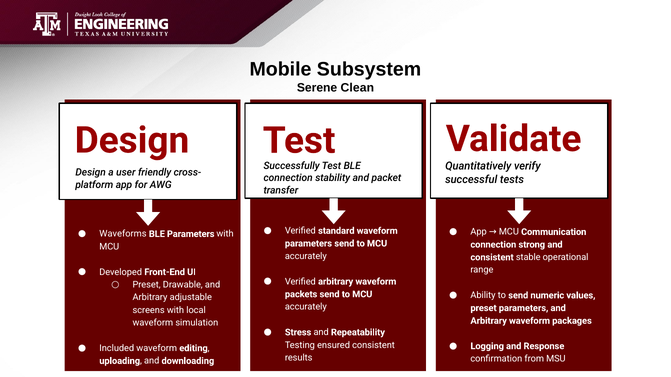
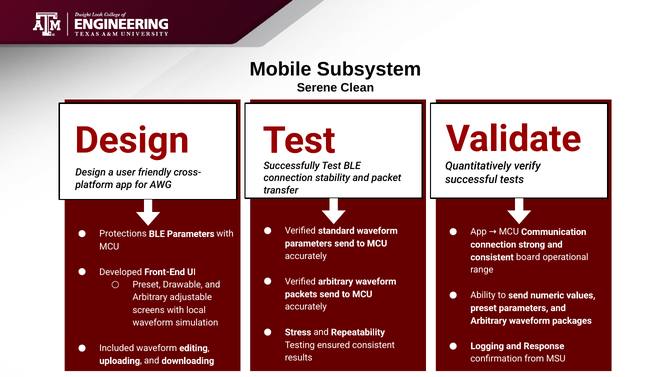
Waveforms: Waveforms -> Protections (123, 234)
stable: stable -> board (528, 258)
